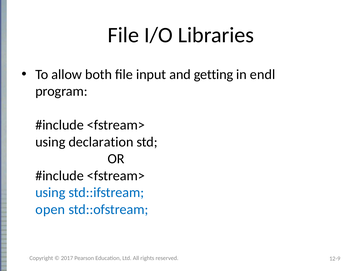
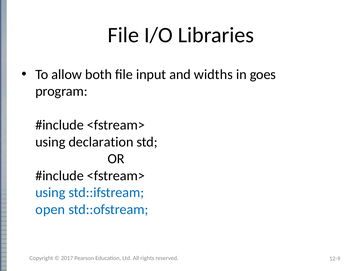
getting: getting -> widths (213, 75)
endl: endl -> goes (263, 75)
